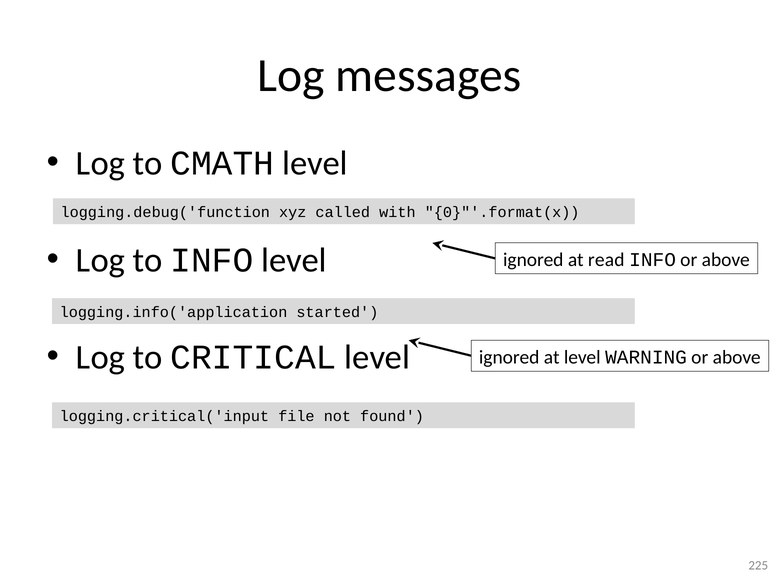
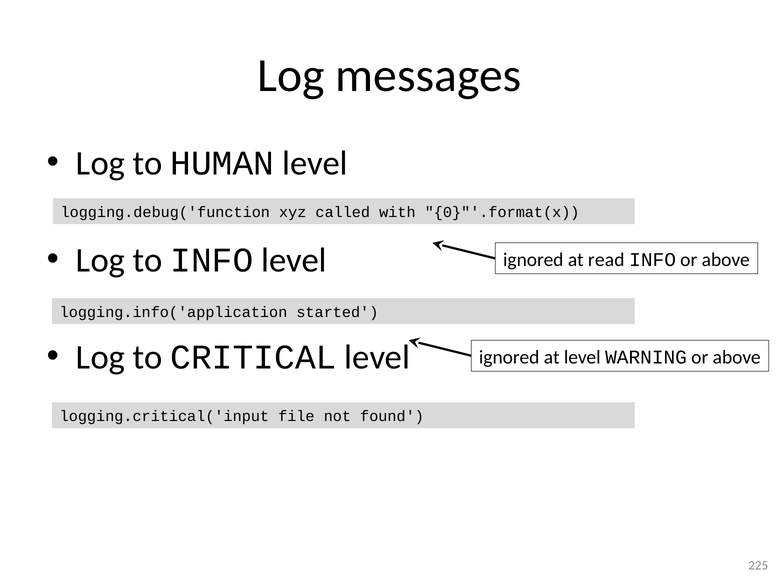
CMATH: CMATH -> HUMAN (222, 163)
